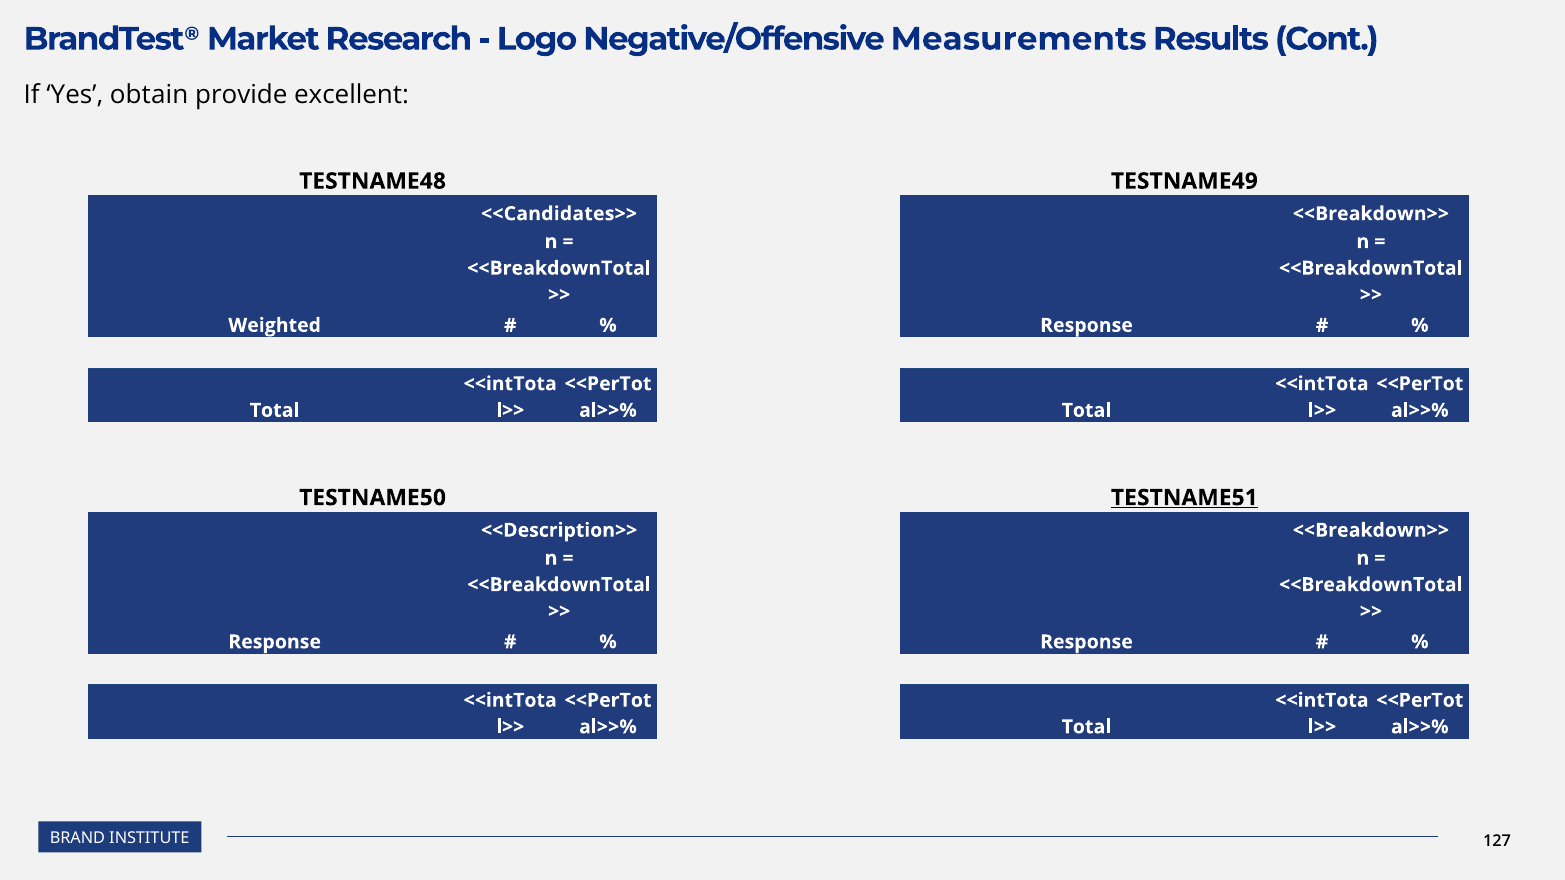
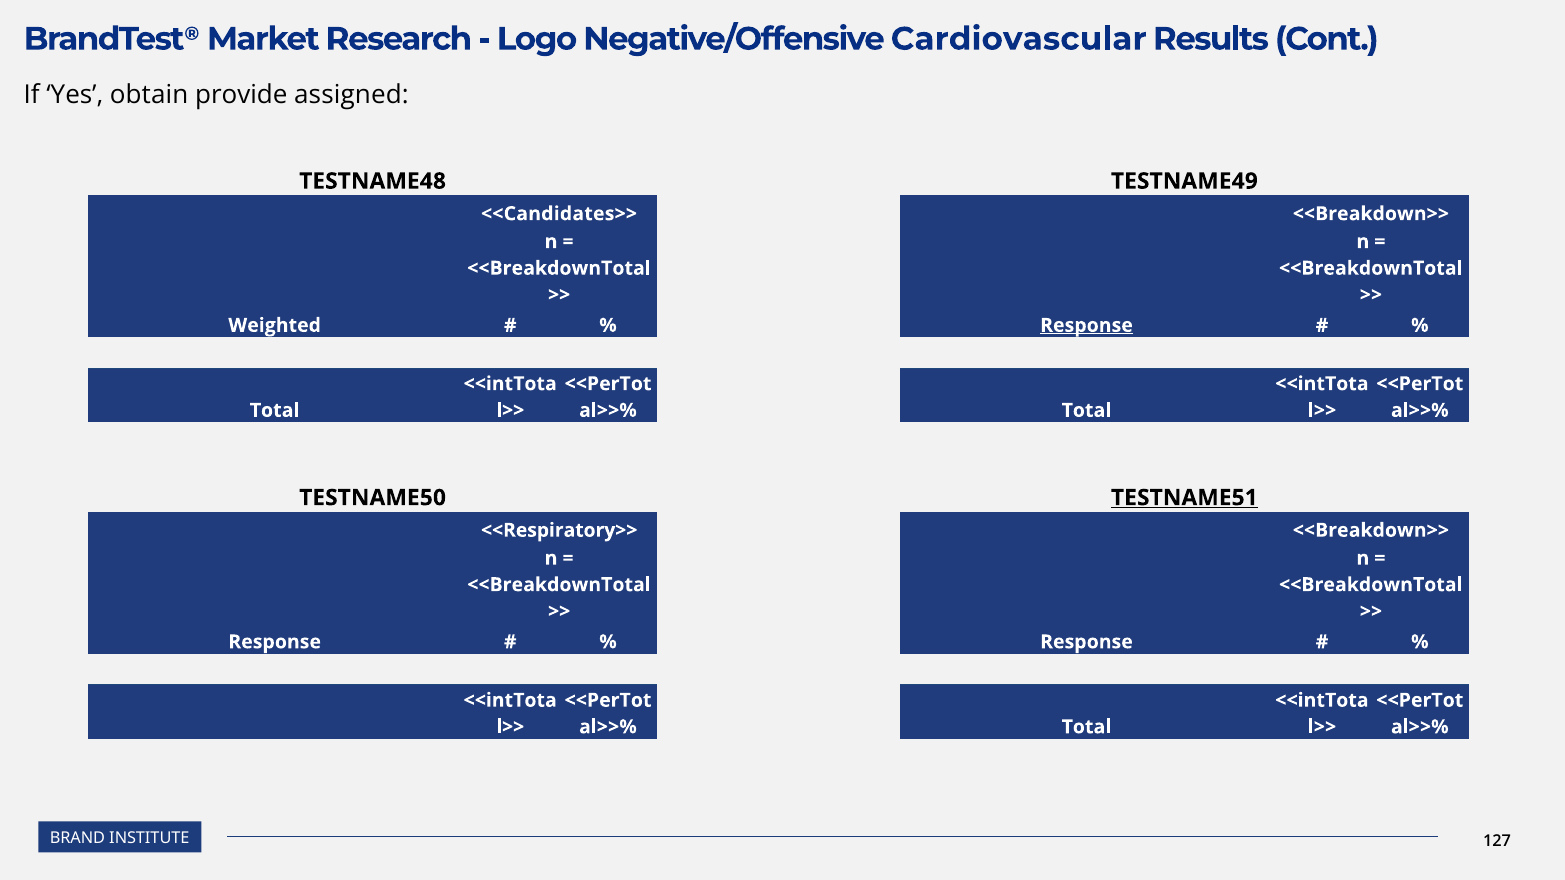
Measurements: Measurements -> Cardiovascular (1019, 39)
excellent: excellent -> assigned (351, 95)
Response underline: none -> present (1086, 325)
<<Description>>: <<Description>> -> <<Respiratory>> (559, 530)
